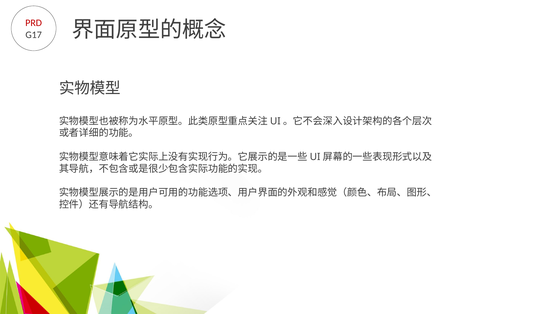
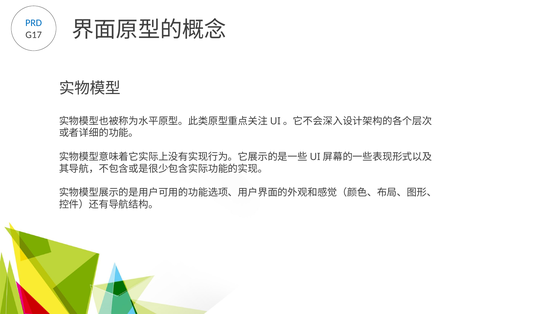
PRD colour: red -> blue (34, 23)
